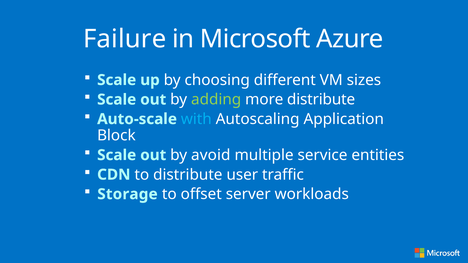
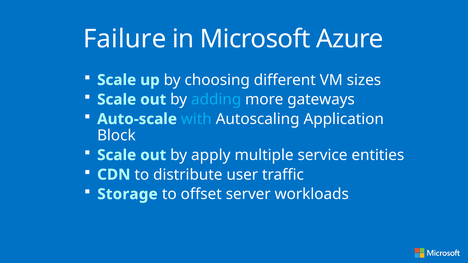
adding colour: light green -> light blue (216, 100)
more distribute: distribute -> gateways (321, 100)
avoid: avoid -> apply (211, 155)
